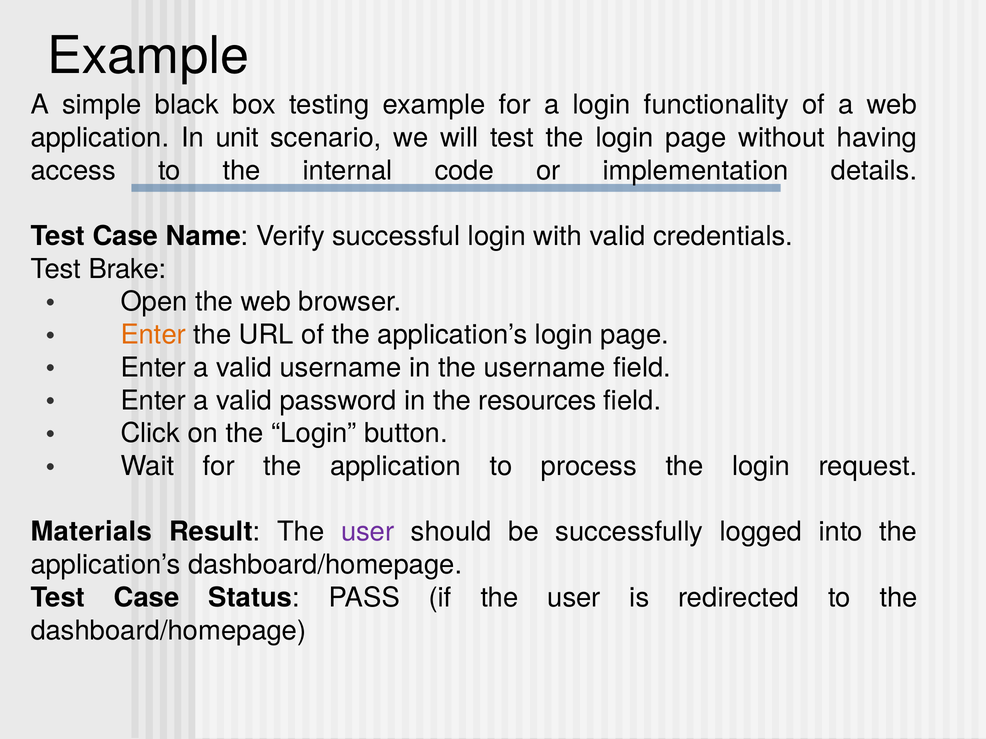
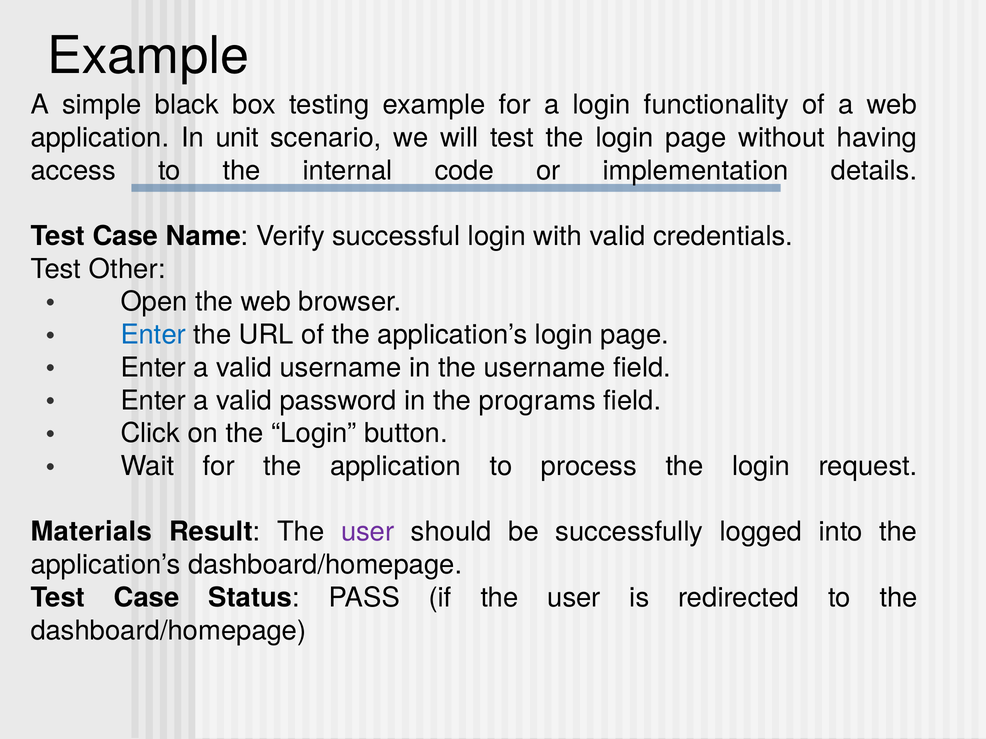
Brake: Brake -> Other (127, 269)
Enter colour: orange -> blue (153, 335)
resources: resources -> programs (537, 401)
